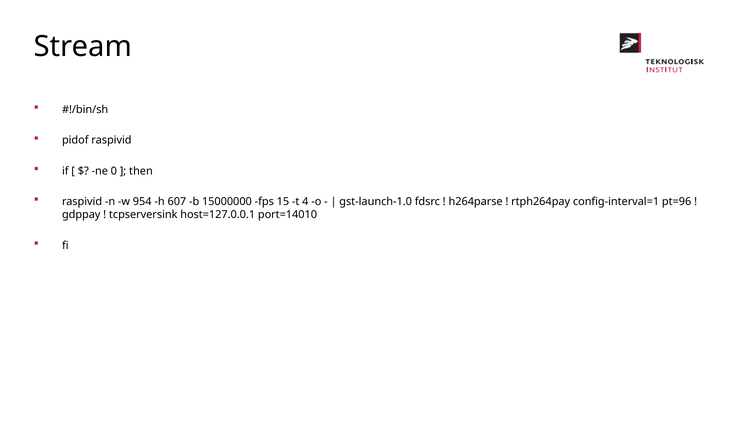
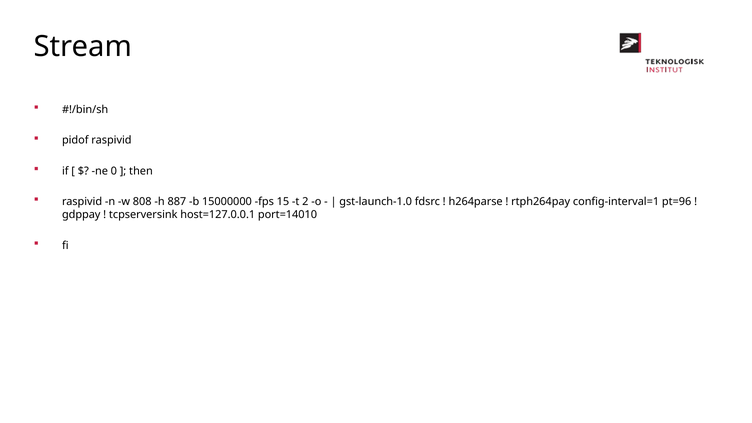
954: 954 -> 808 (142, 202)
607: 607 -> 887 (177, 202)
4: 4 -> 2 (305, 202)
